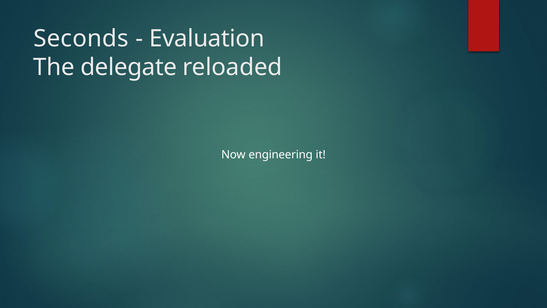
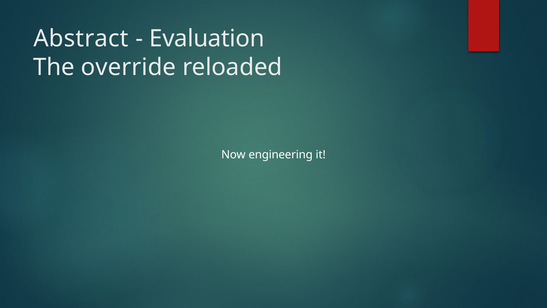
Seconds: Seconds -> Abstract (81, 38)
delegate: delegate -> override (128, 67)
